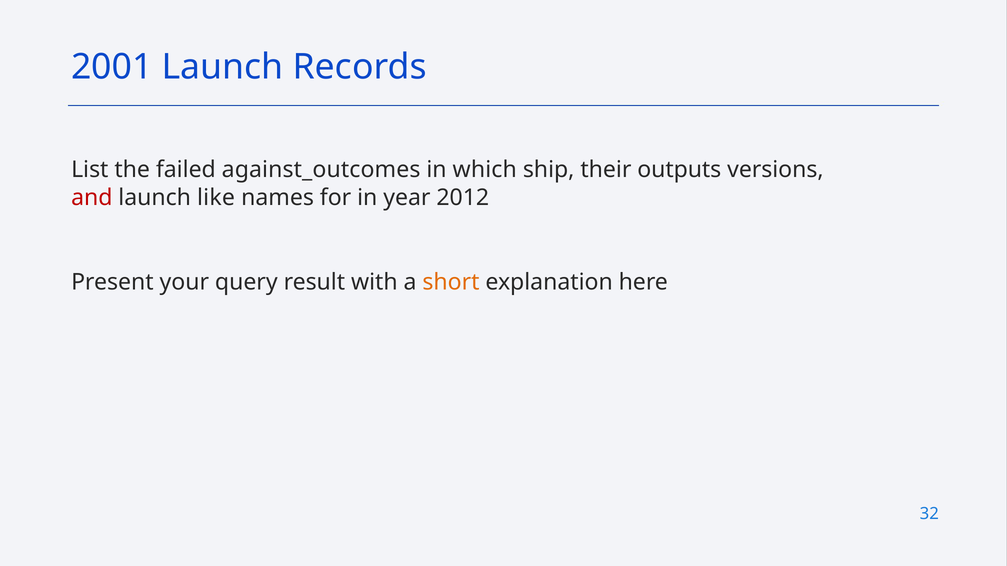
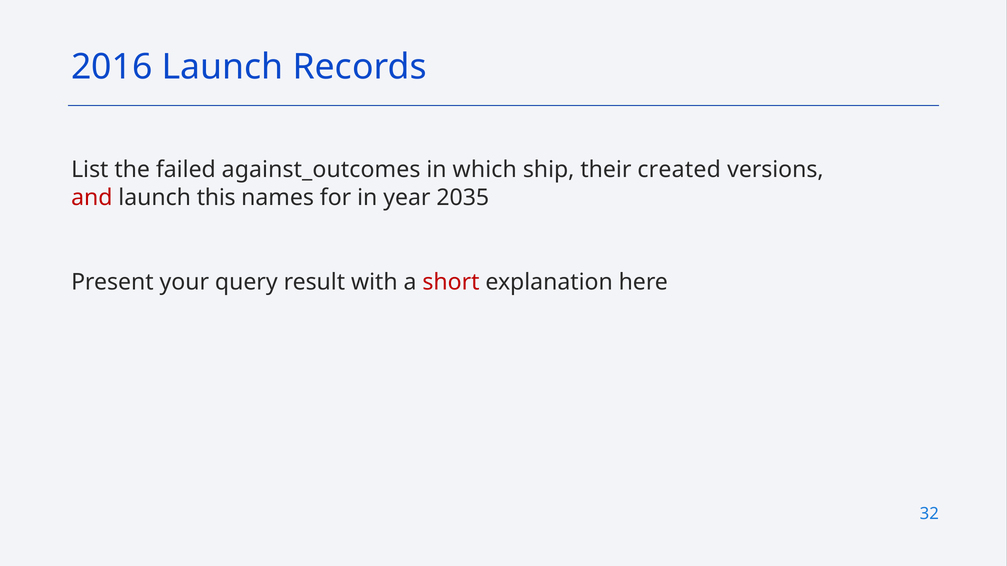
2001: 2001 -> 2016 (112, 67)
outputs: outputs -> created (679, 170)
like: like -> this (216, 198)
2012: 2012 -> 2035 (463, 198)
short colour: orange -> red (451, 282)
